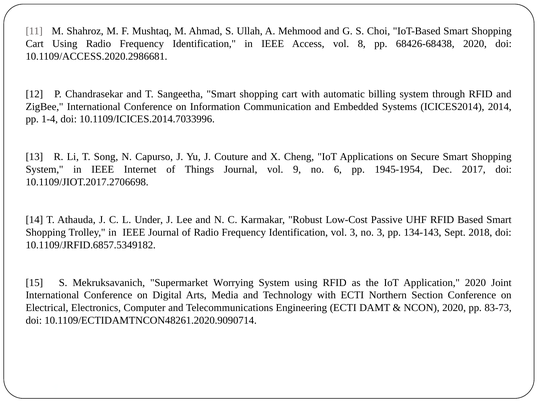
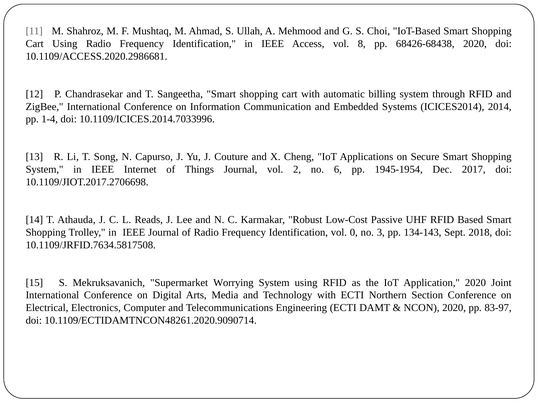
9: 9 -> 2 (297, 169)
Under: Under -> Reads (149, 219)
vol 3: 3 -> 0 (354, 232)
10.1109/JRFID.6857.5349182: 10.1109/JRFID.6857.5349182 -> 10.1109/JRFID.7634.5817508 (91, 245)
83-73: 83-73 -> 83-97 (498, 307)
